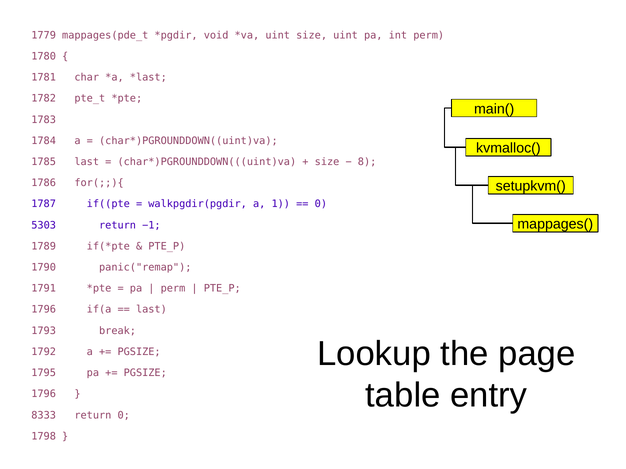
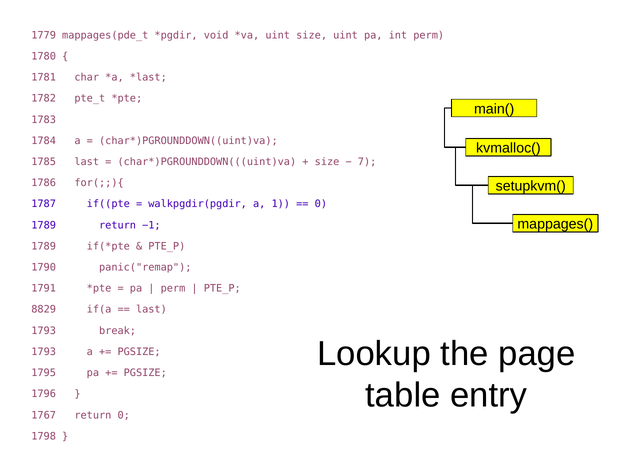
8: 8 -> 7 (367, 162)
5303: 5303 -> 1789 (44, 225)
1796: 1796 -> 8829 (44, 310)
1792: 1792 -> 1793 (44, 352)
8333: 8333 -> 1767 (44, 416)
